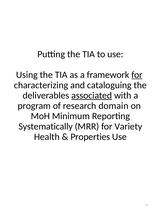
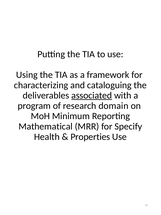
for underline: present -> none (137, 75)
Systematically: Systematically -> Mathematical (46, 126)
Variety: Variety -> Specify (128, 126)
